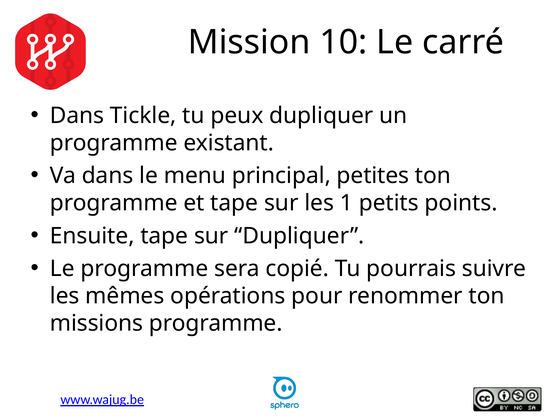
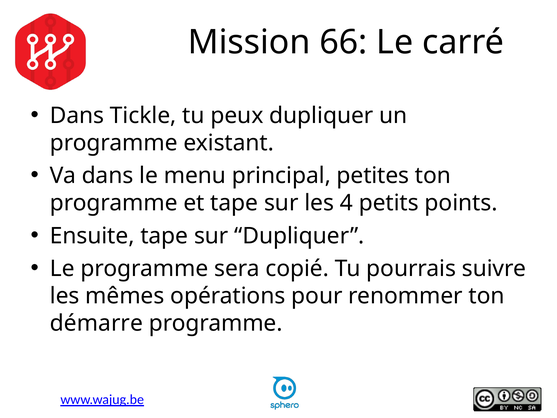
10: 10 -> 66 (343, 42)
1: 1 -> 4 (346, 203)
missions: missions -> démarre (96, 323)
